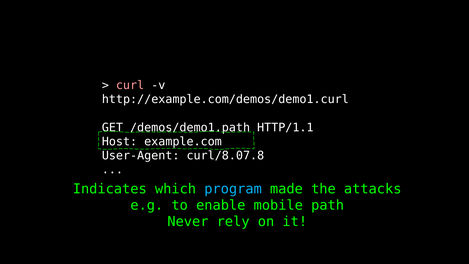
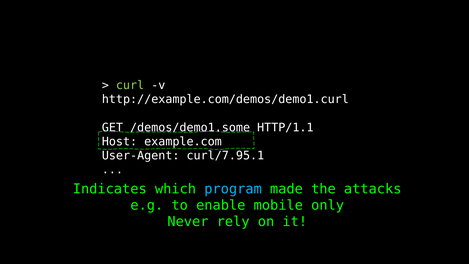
curl colour: pink -> light green (130, 85)
/demos/demo1.path: /demos/demo1.path -> /demos/demo1.some (190, 127)
curl/8.07.8: curl/8.07.8 -> curl/7.95.1 (225, 156)
path: path -> only (328, 205)
